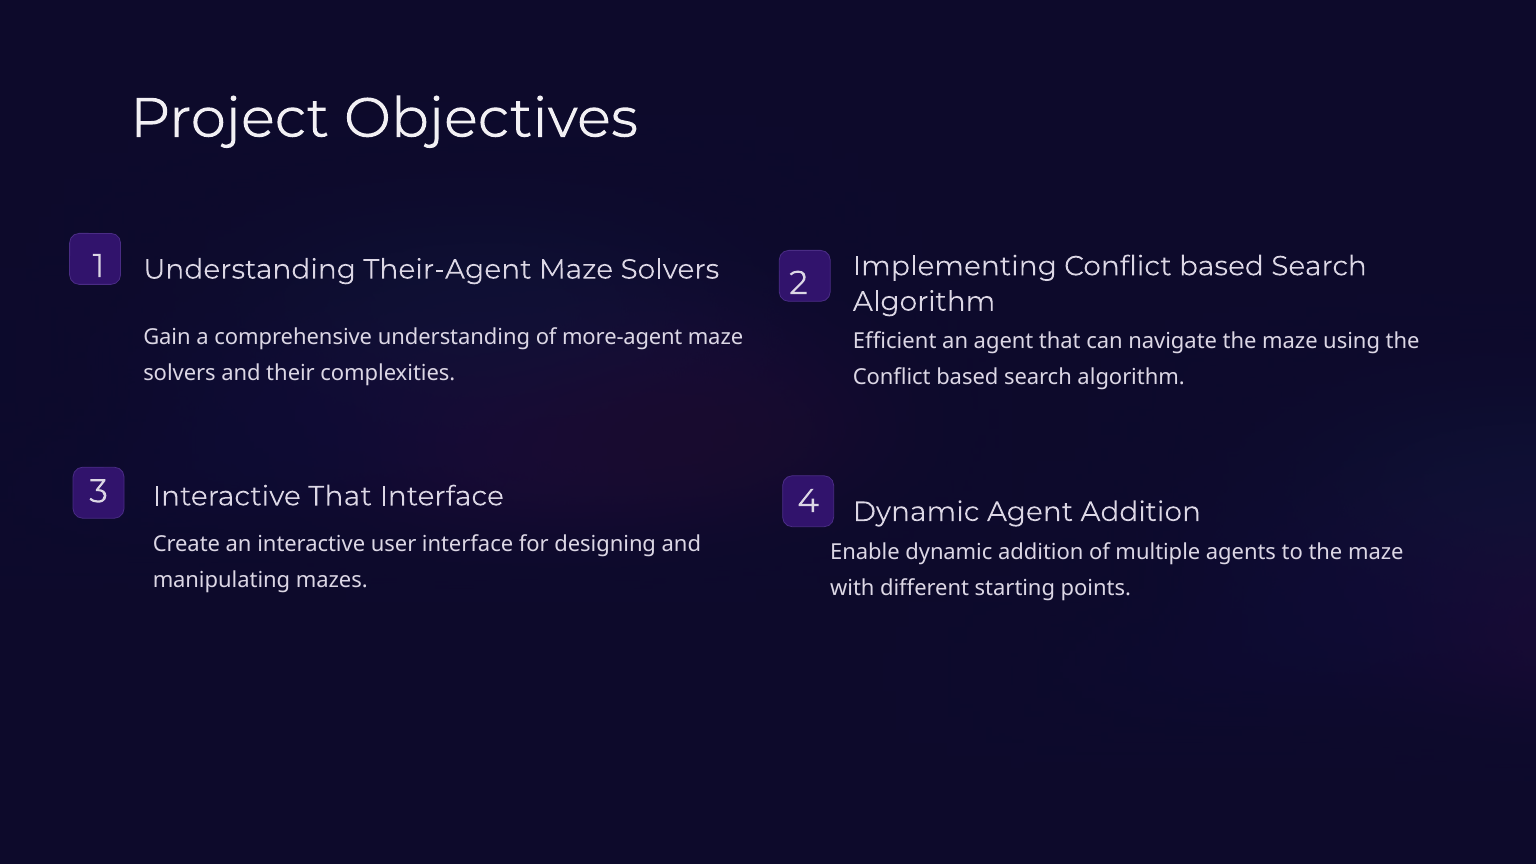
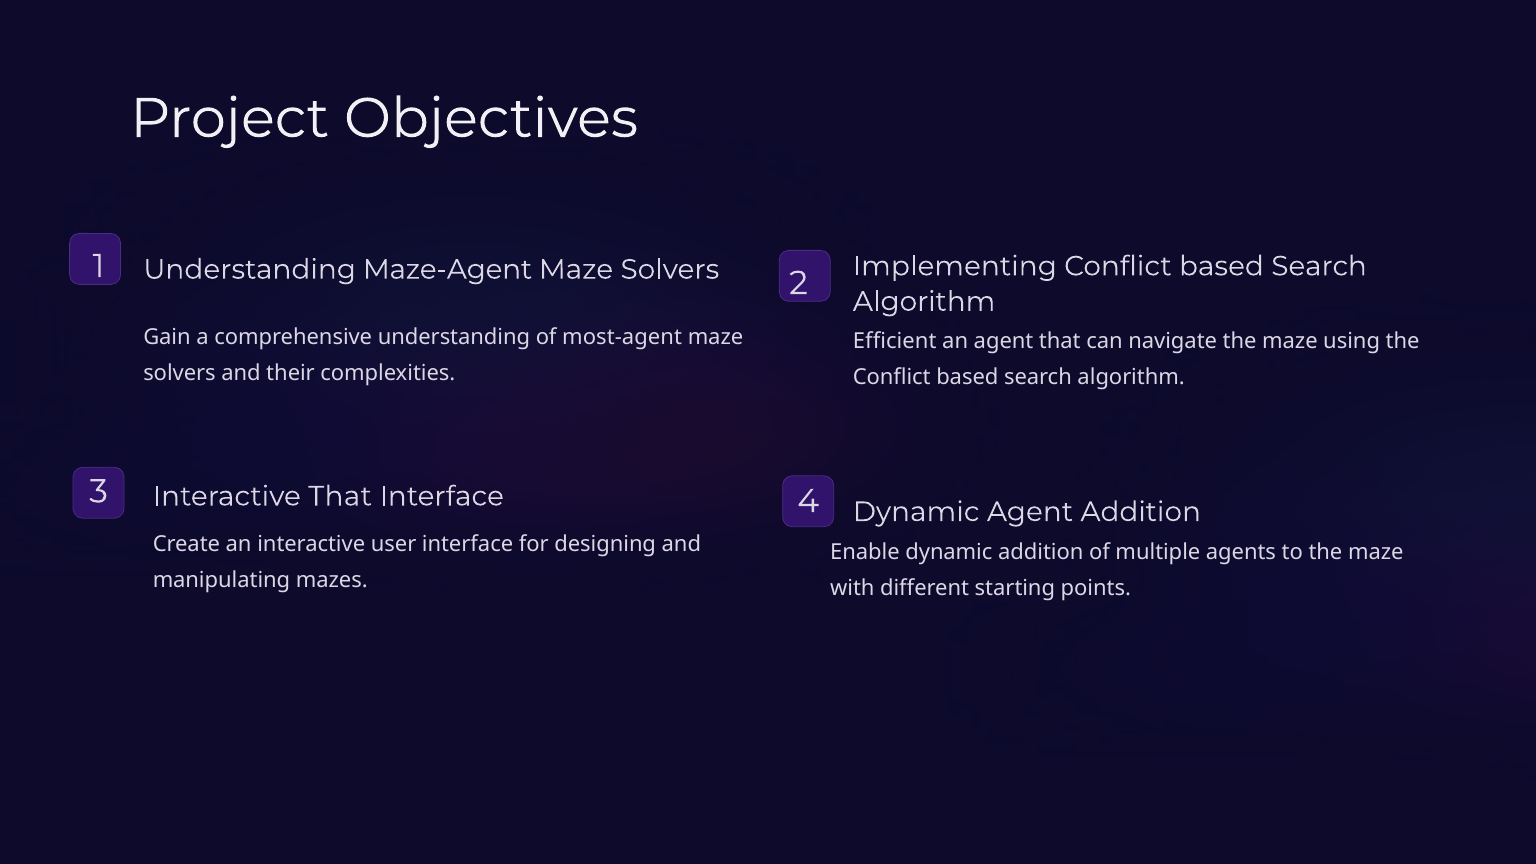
Their-Agent: Their-Agent -> Maze-Agent (448, 269)
more-agent: more-agent -> most-agent (622, 337)
